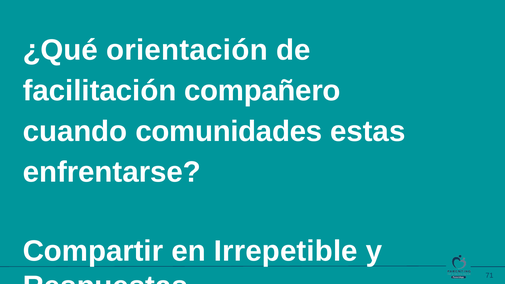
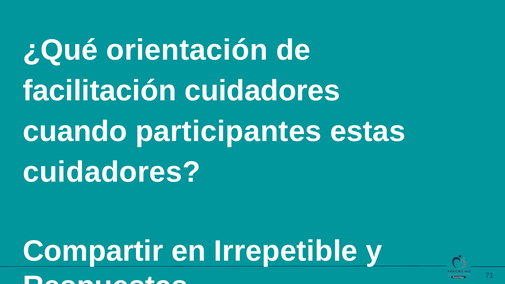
facilitación compañero: compañero -> cuidadores (262, 91)
comunidades: comunidades -> participantes (229, 131)
enfrentarse: enfrentarse -> cuidadores (112, 172)
